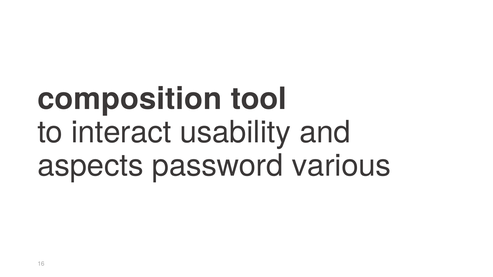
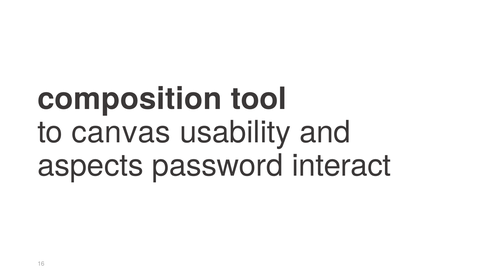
interact: interact -> canvas (121, 133)
various: various -> interact (342, 166)
